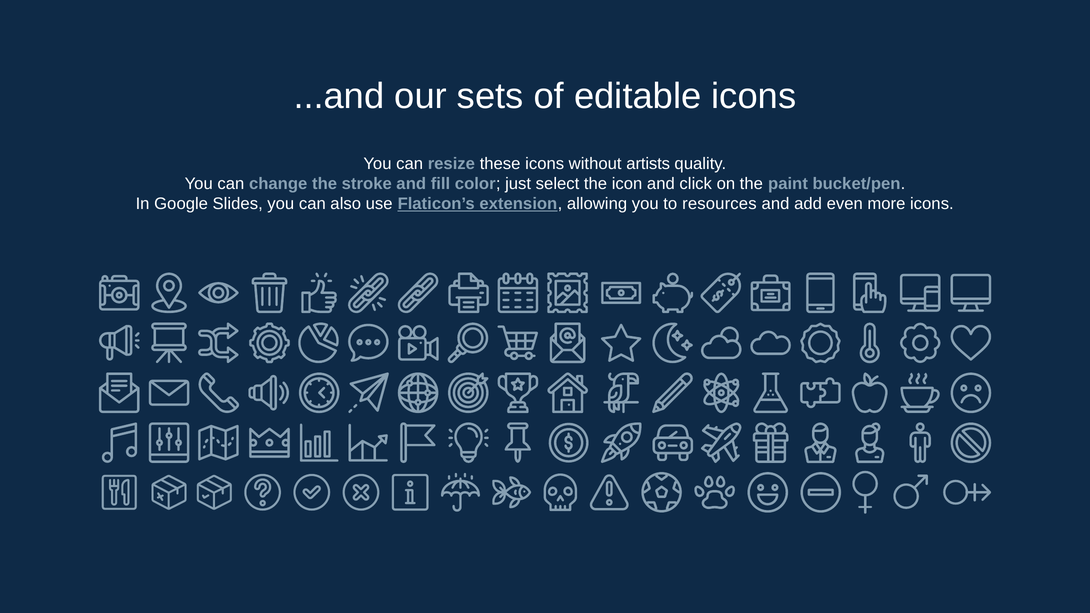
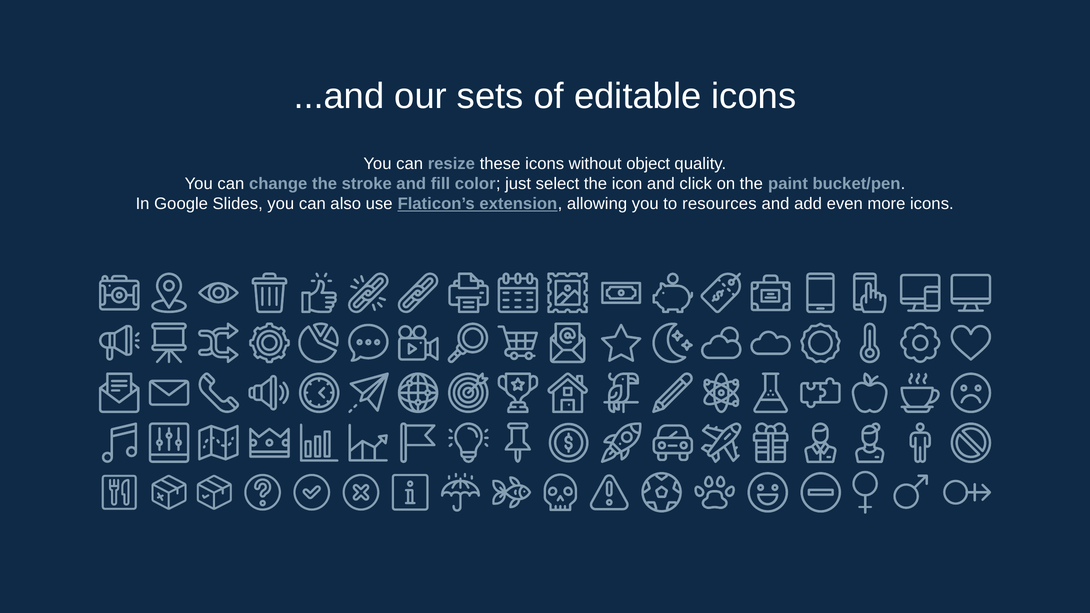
artists: artists -> object (648, 164)
